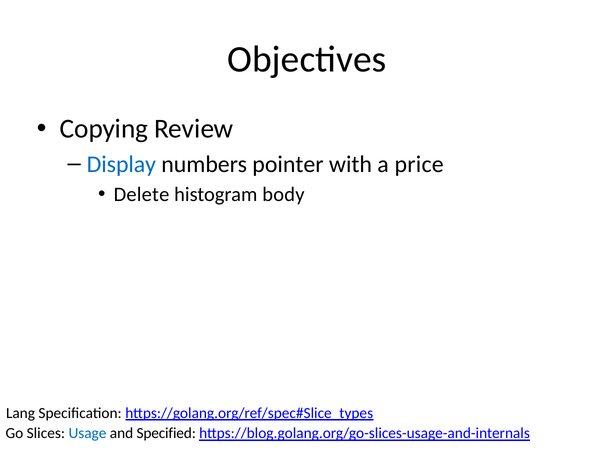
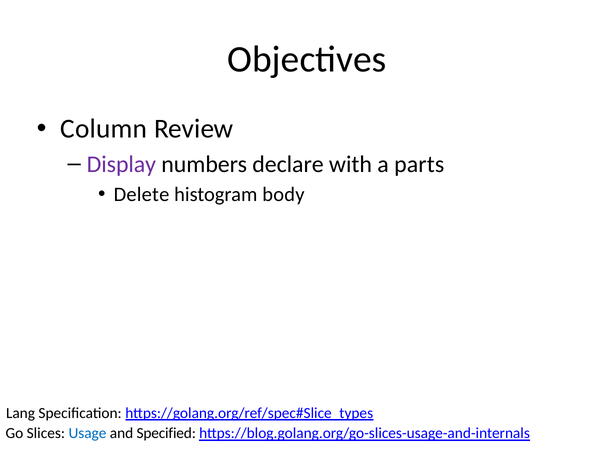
Copying: Copying -> Column (104, 129)
Display colour: blue -> purple (121, 164)
pointer: pointer -> declare (288, 164)
price: price -> parts (419, 164)
